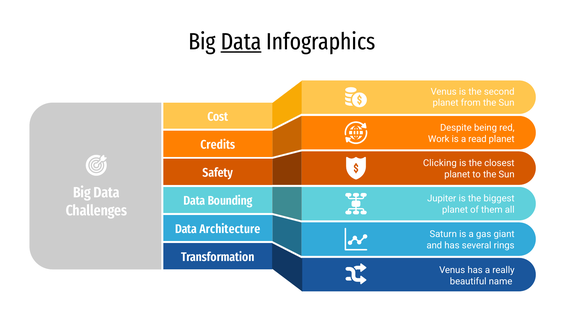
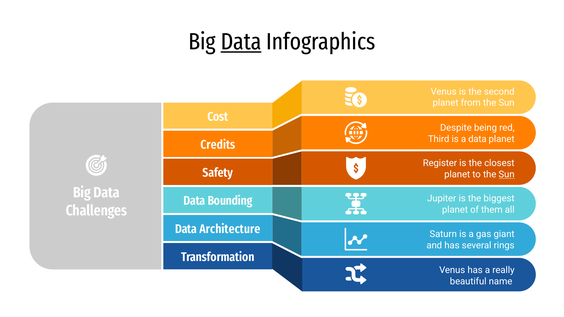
Work: Work -> Third (439, 139)
a read: read -> data (477, 139)
Clicking: Clicking -> Register (440, 163)
Sun underline: none -> present (507, 175)
